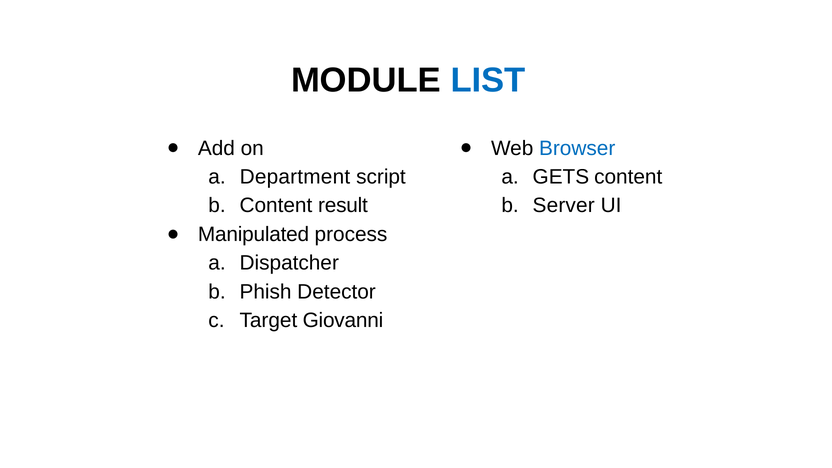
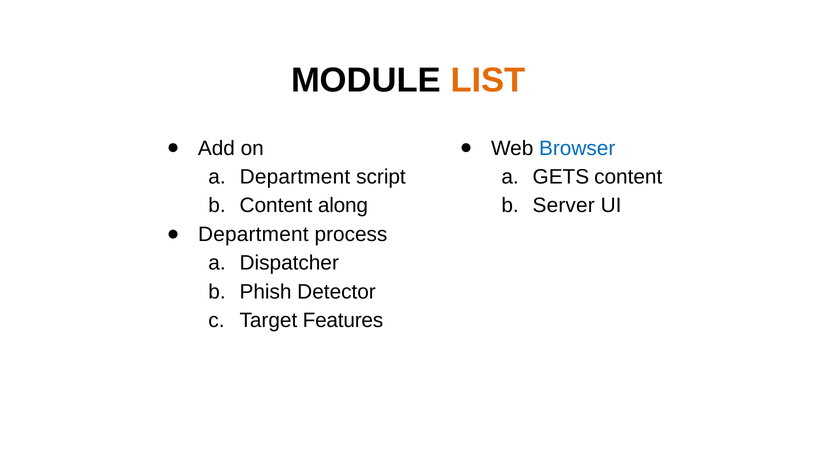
LIST colour: blue -> orange (488, 80)
result: result -> along (343, 206)
Manipulated: Manipulated -> Department (253, 234)
Giovanni: Giovanni -> Features (343, 320)
